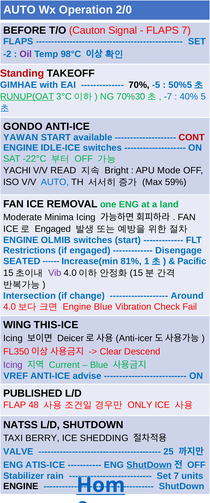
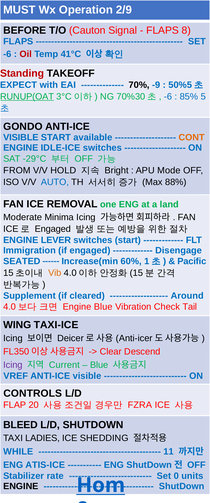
AUTO: AUTO -> MUST (19, 10)
2/0: 2/0 -> 2/9 (124, 10)
FLAPS 7: 7 -> 8 (186, 30)
-2: -2 -> -6 (7, 54)
Oil colour: purple -> red (26, 54)
98°C: 98°C -> 41°C (71, 54)
GIMHAE: GIMHAE -> EXPECT (19, 85)
-5: -5 -> -9 (156, 85)
-7: -7 -> -6 (168, 96)
40%: 40% -> 85% (189, 96)
YAWAN: YAWAN -> VISIBLE (21, 137)
CONT colour: red -> orange (192, 137)
-22°C: -22°C -> -29°C (35, 159)
YACHI: YACHI -> FROM (17, 170)
READ: READ -> HOLD (63, 170)
59%: 59% -> 88% (176, 182)
OLMIB: OLMIB -> LEVER (56, 240)
Restrictions: Restrictions -> Immigration (30, 250)
81%: 81% -> 60% (131, 261)
Vib colour: purple -> orange (55, 273)
Intersection: Intersection -> Supplement (30, 295)
change: change -> cleared (87, 295)
Fail: Fail -> Tail (190, 306)
THIS-ICE: THIS-ICE -> TAXI-ICE (56, 325)
advise: advise -> visible (87, 376)
PUBLISHED: PUBLISHED -> CONTROLS (33, 393)
48: 48 -> 20 (34, 405)
ONLY: ONLY -> FZRA (140, 405)
NATSS: NATSS -> BLEED (20, 424)
BERRY: BERRY -> LADIES (43, 438)
VALVE: VALVE -> WHILE (18, 451)
25: 25 -> 11 (169, 451)
ShutDown underline: present -> none (149, 464)
rain: rain -> rate (55, 475)
Set 7: 7 -> 0 (176, 475)
